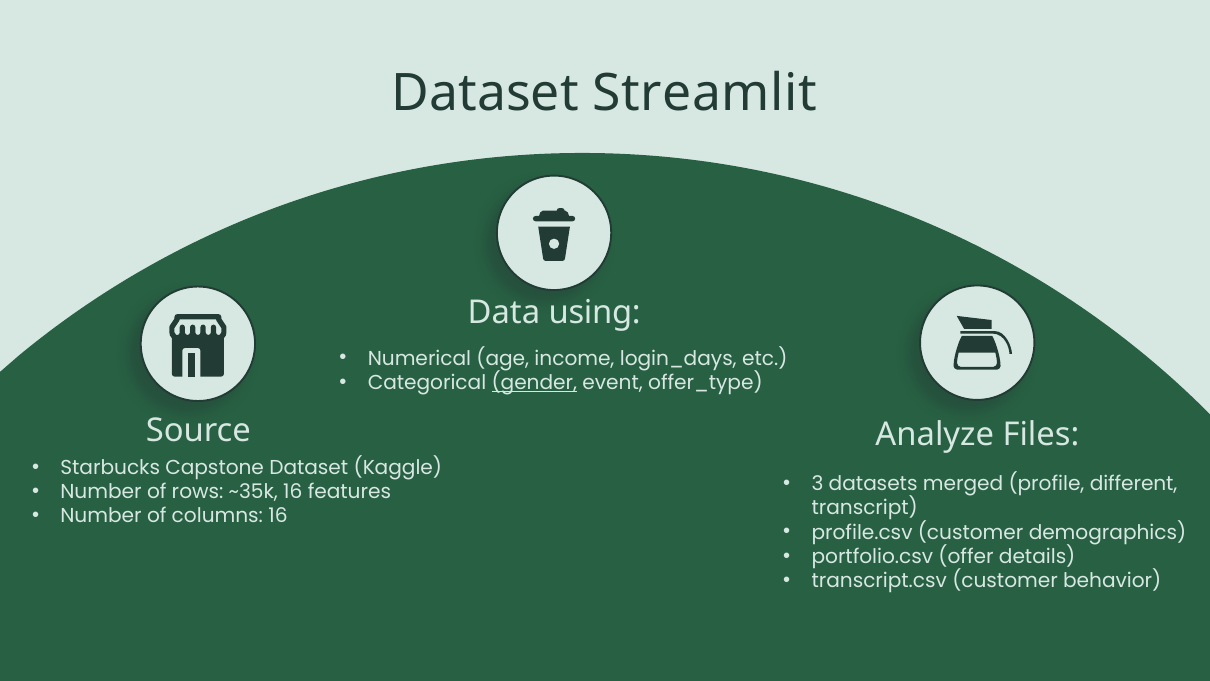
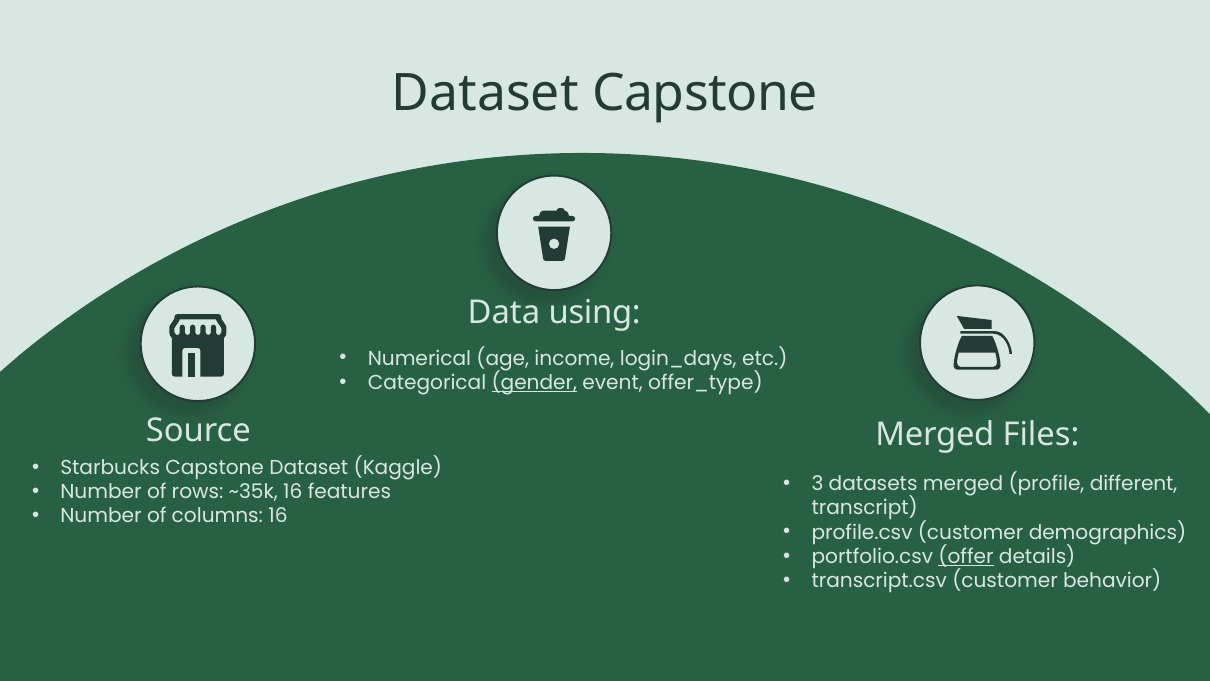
Dataset Streamlit: Streamlit -> Capstone (705, 94)
Analyze: Analyze -> Merged (935, 435)
offer underline: none -> present (966, 556)
